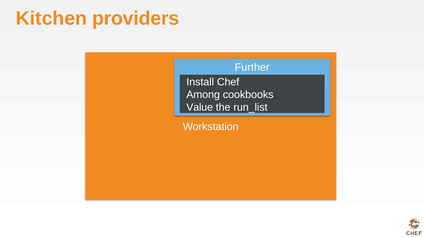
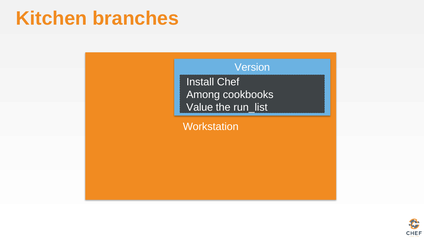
providers: providers -> branches (136, 18)
Further: Further -> Version (252, 68)
